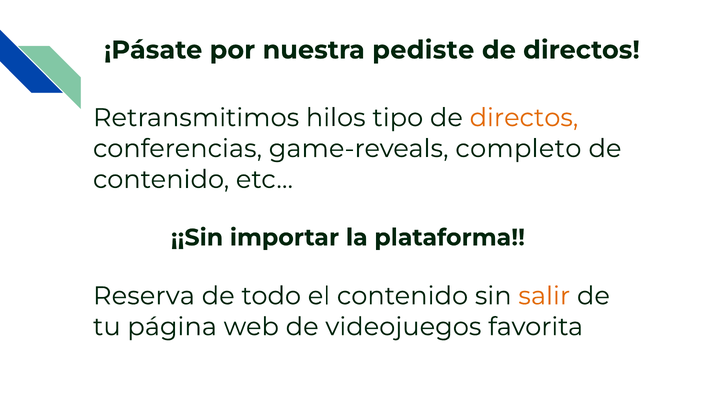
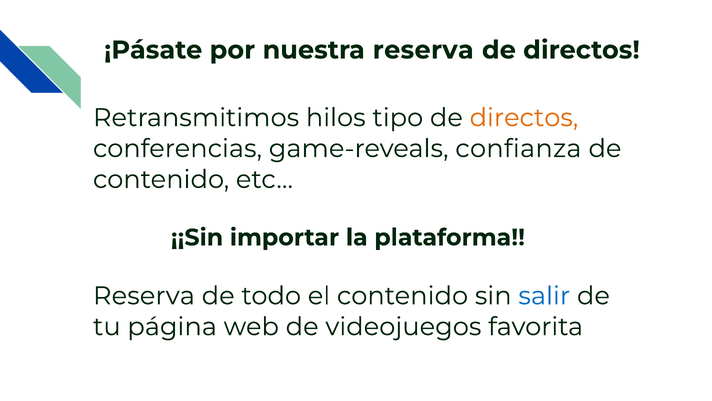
nuestra pediste: pediste -> reserva (423, 50)
completo: completo -> confianza (518, 148)
salir colour: orange -> blue (544, 296)
